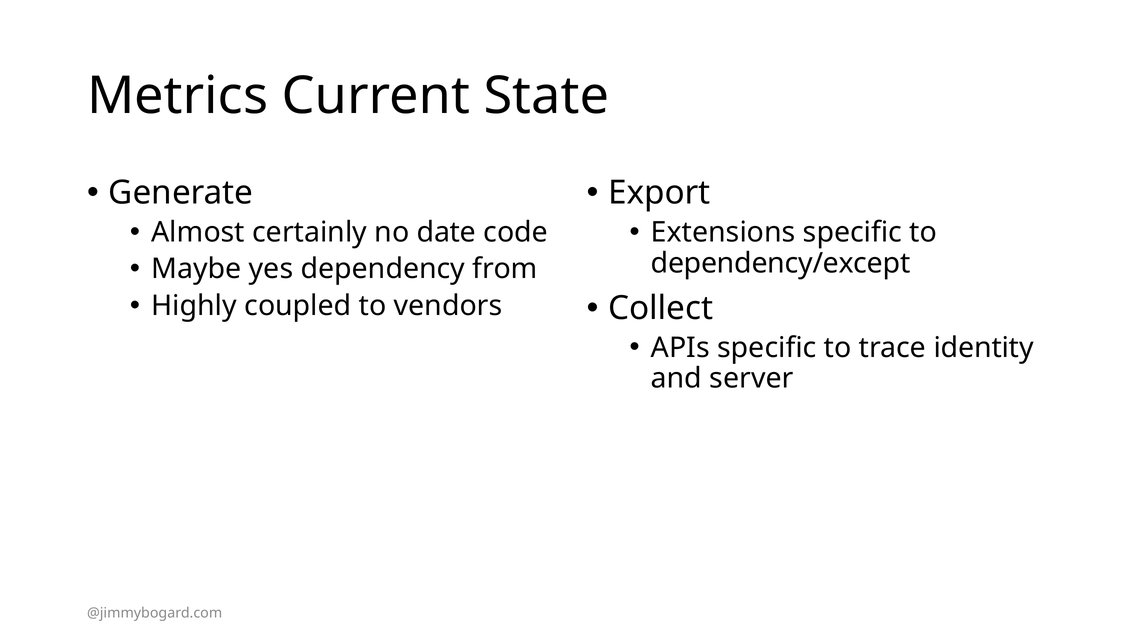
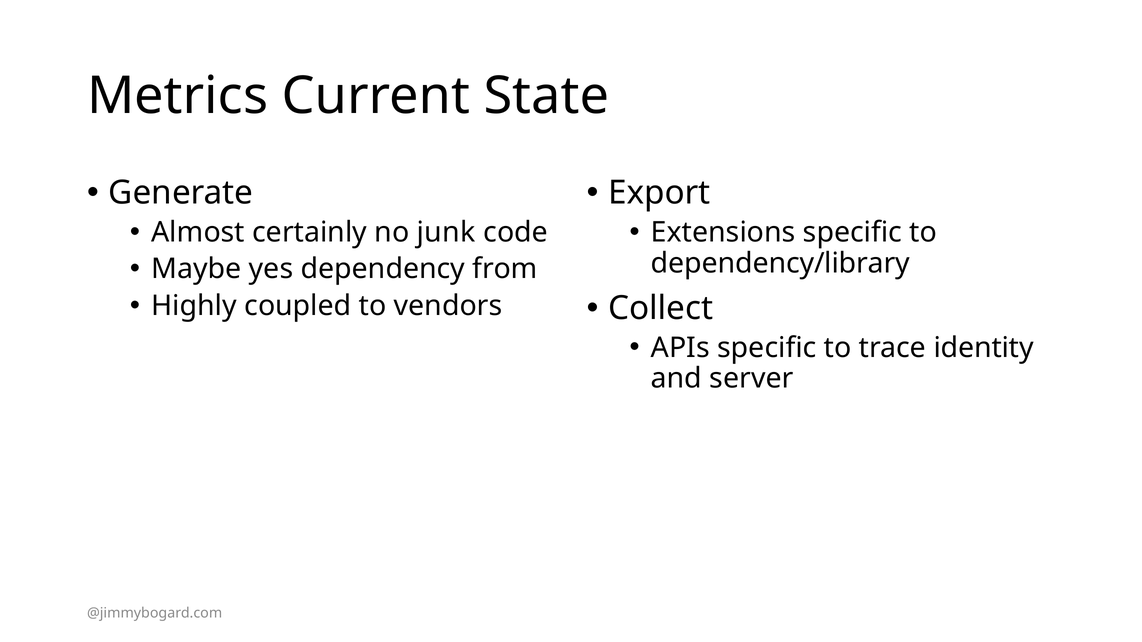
date: date -> junk (446, 232)
dependency/except: dependency/except -> dependency/library (780, 263)
